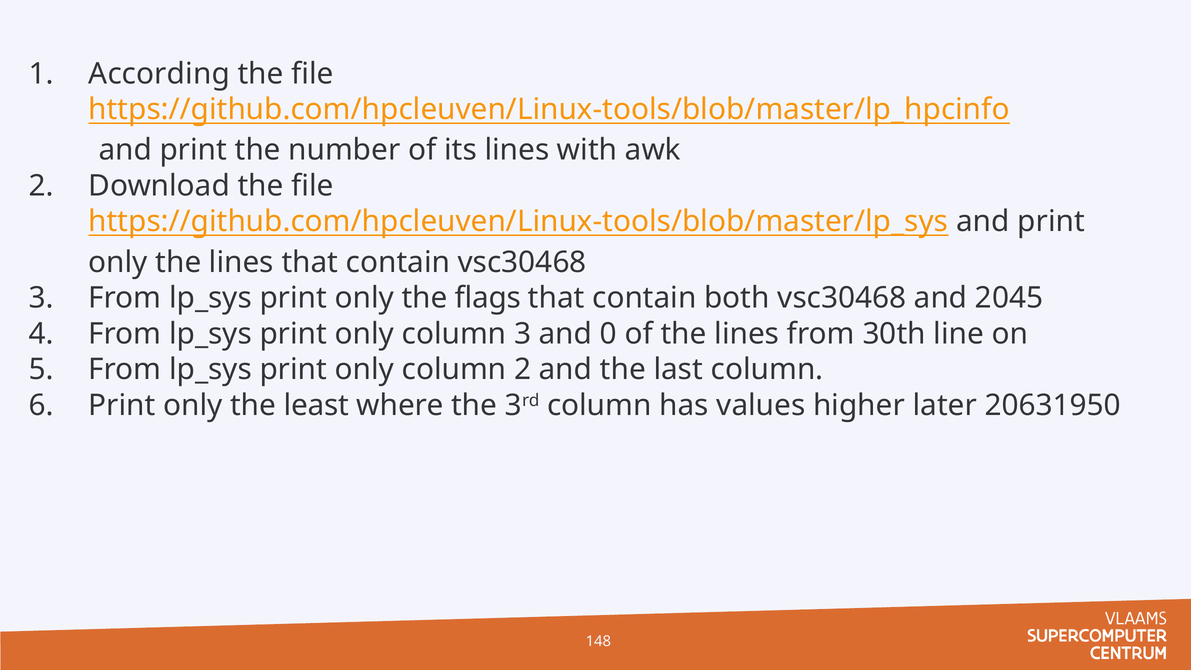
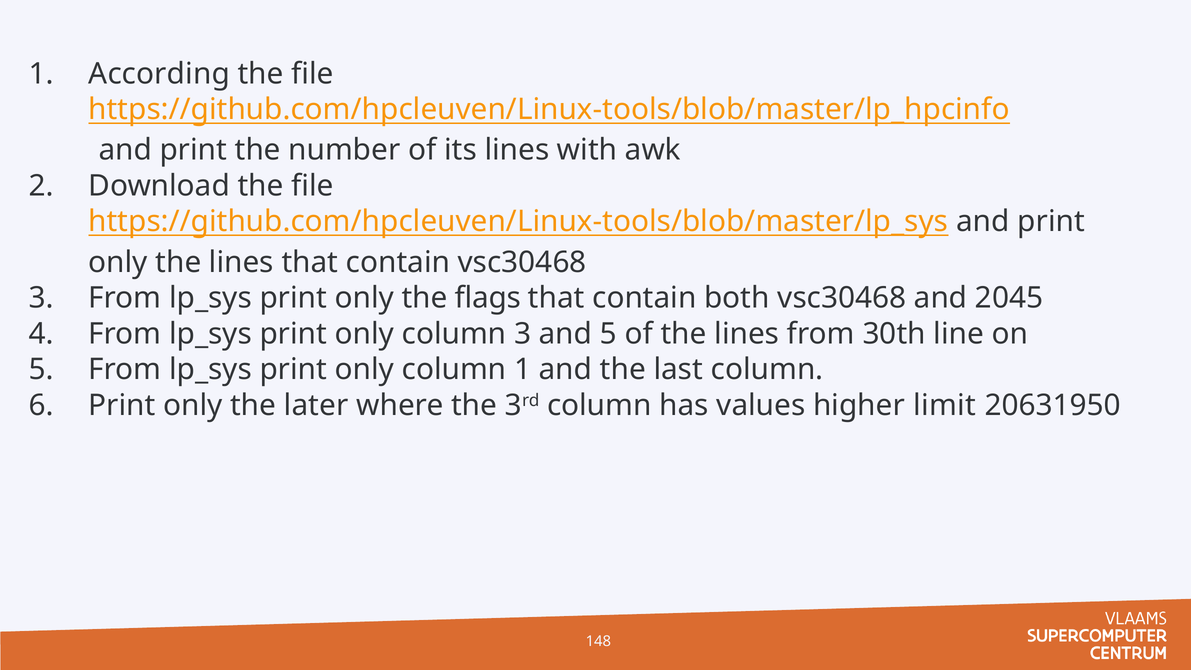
and 0: 0 -> 5 (608, 334)
column 2: 2 -> 1 (523, 369)
least: least -> later (316, 405)
later: later -> limit (945, 405)
